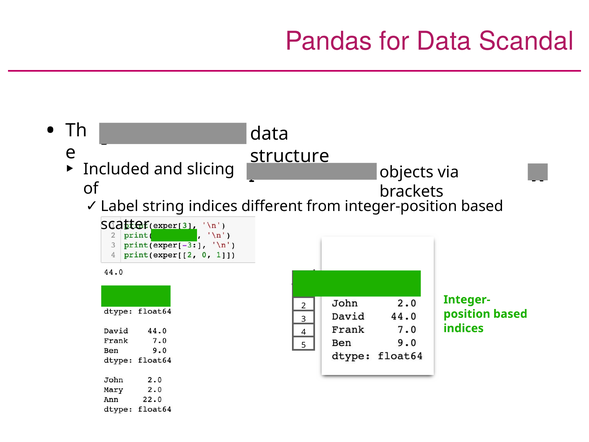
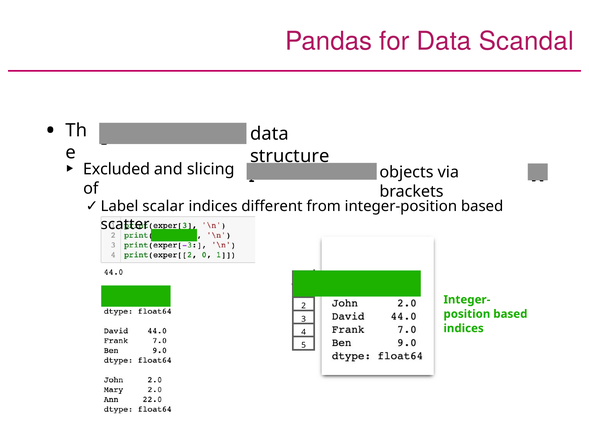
Included: Included -> Excluded (117, 169)
string: string -> scalar (163, 206)
